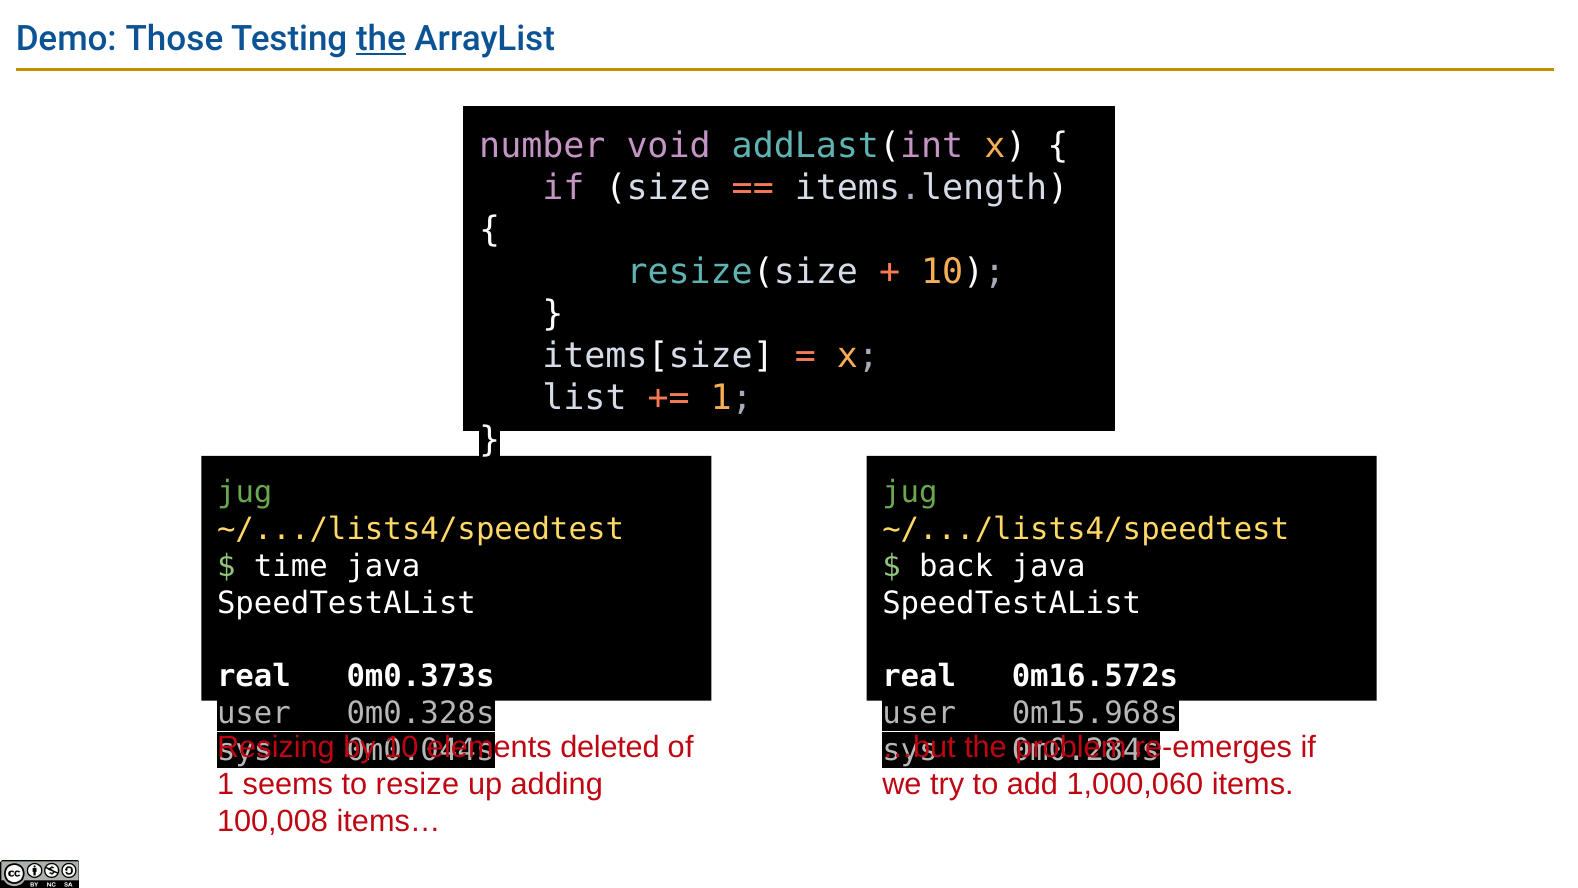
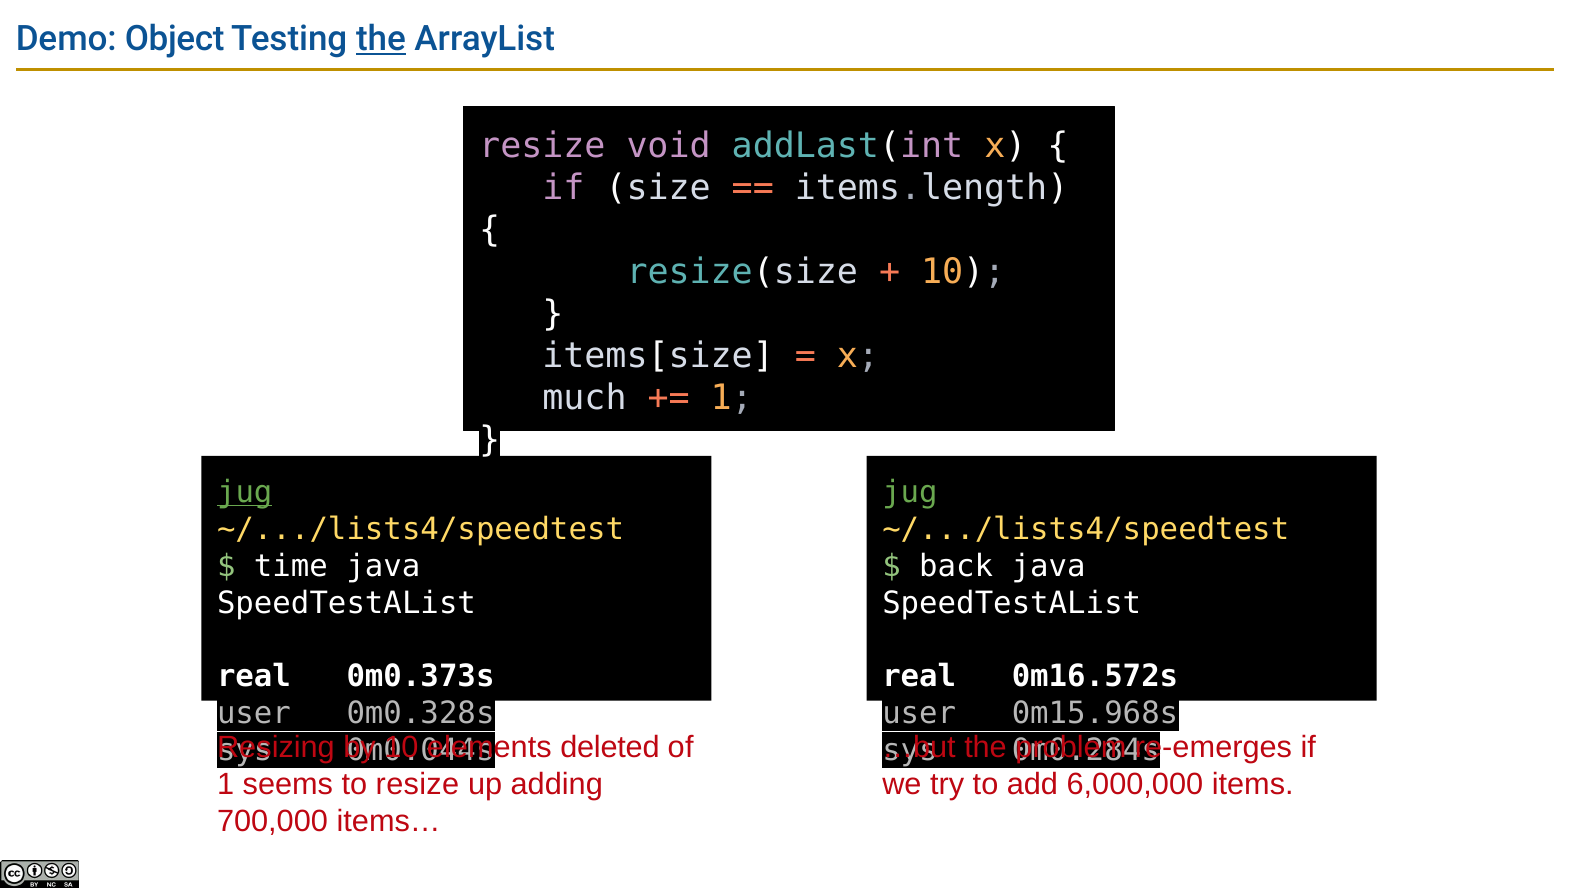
Those: Those -> Object (175, 39)
number: number -> resize (542, 146)
list: list -> much (584, 398)
jug underline: none -> present (245, 492)
1,000,060: 1,000,060 -> 6,000,000 (1135, 784)
100,008: 100,008 -> 700,000 (272, 821)
